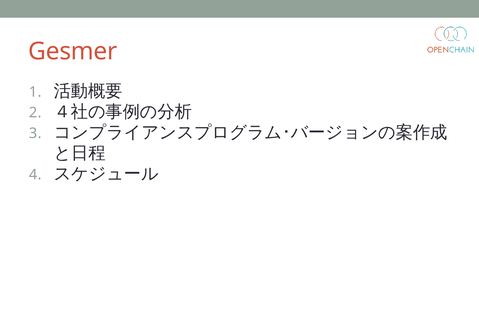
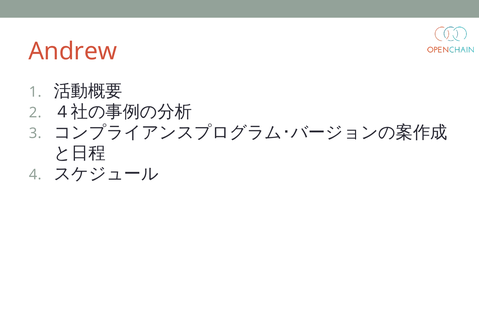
Gesmer: Gesmer -> Andrew (73, 51)
